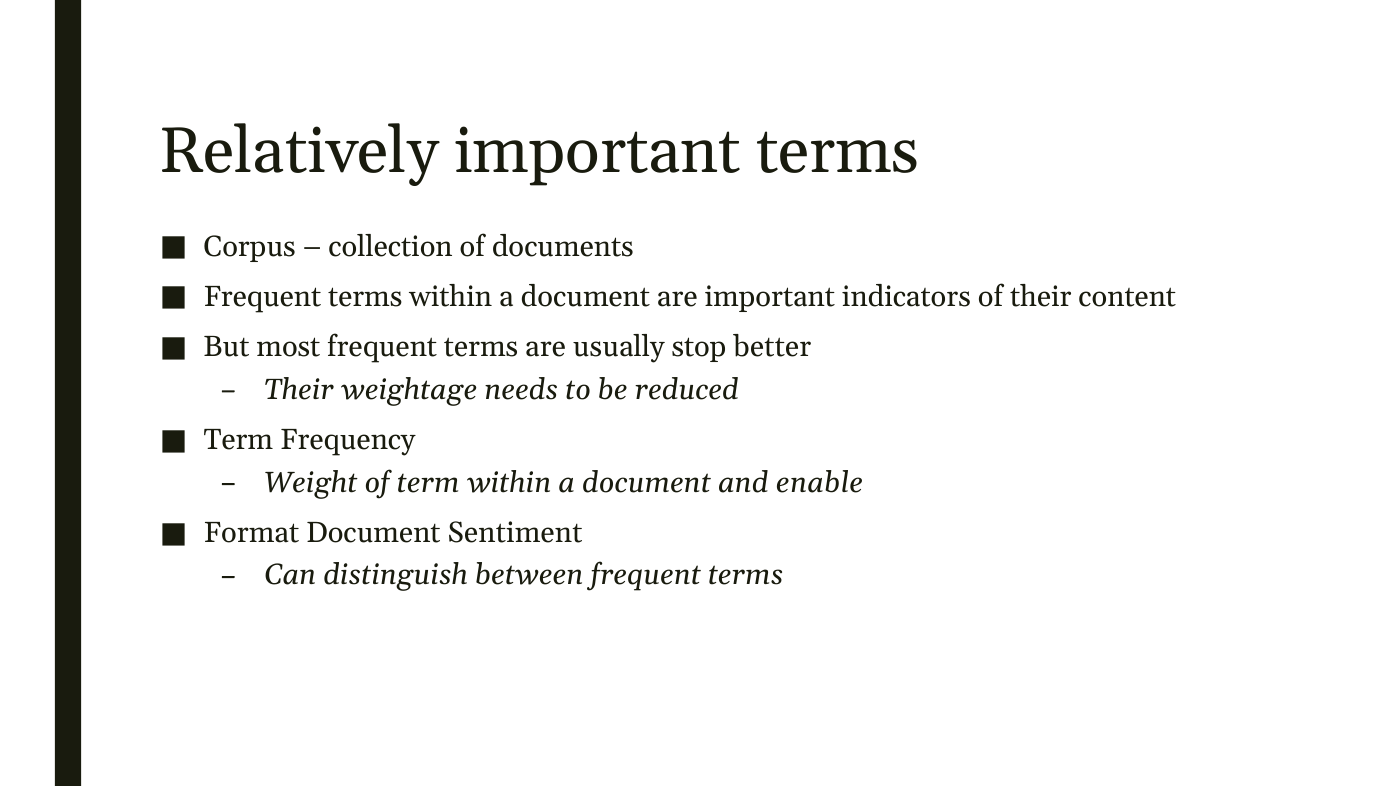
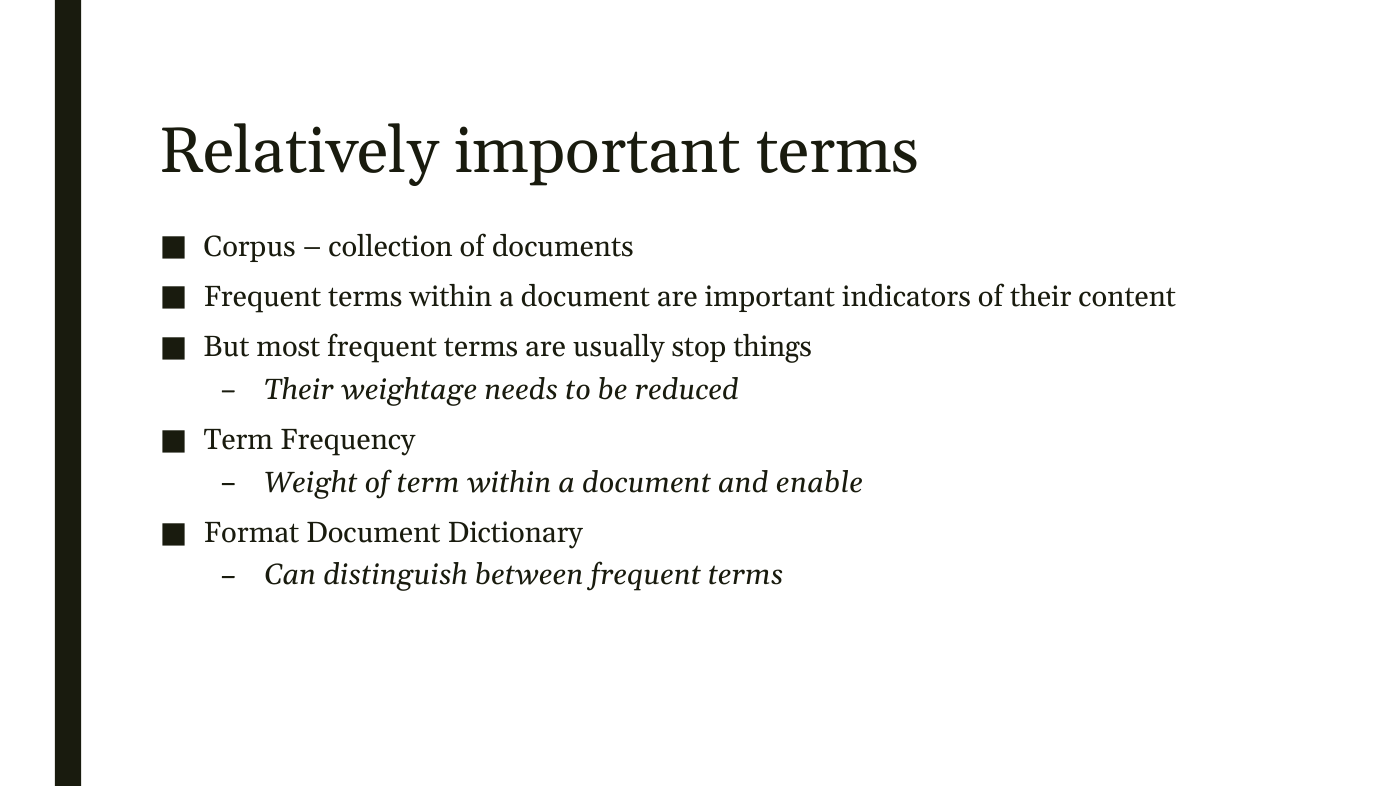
better: better -> things (773, 347)
Sentiment: Sentiment -> Dictionary (515, 533)
